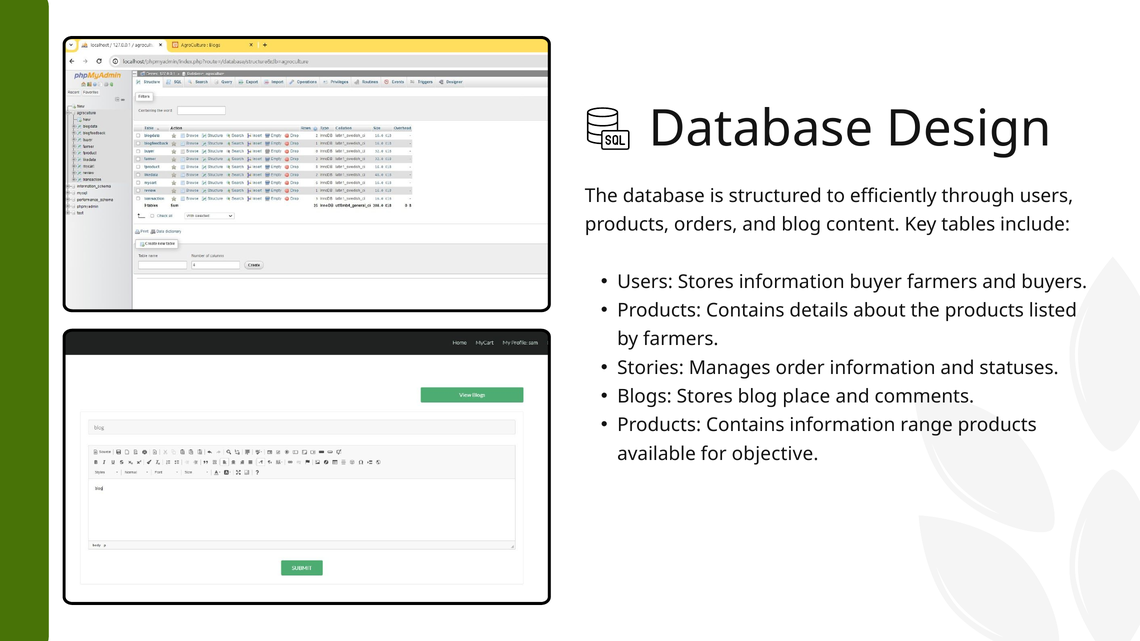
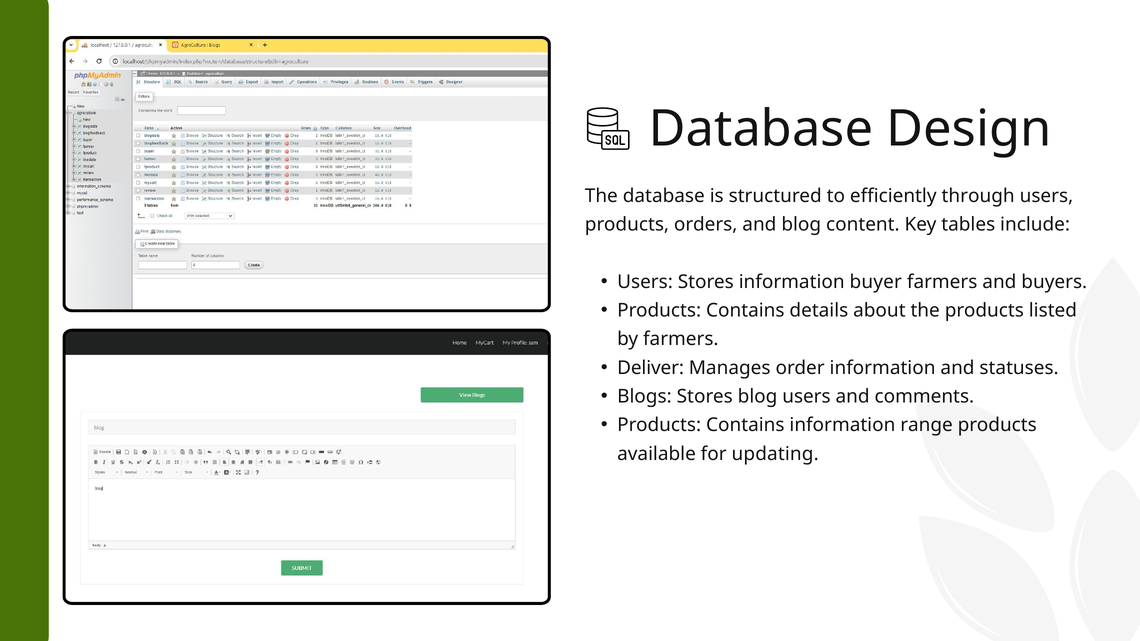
Stories: Stories -> Deliver (651, 368)
blog place: place -> users (806, 397)
objective: objective -> updating (775, 454)
